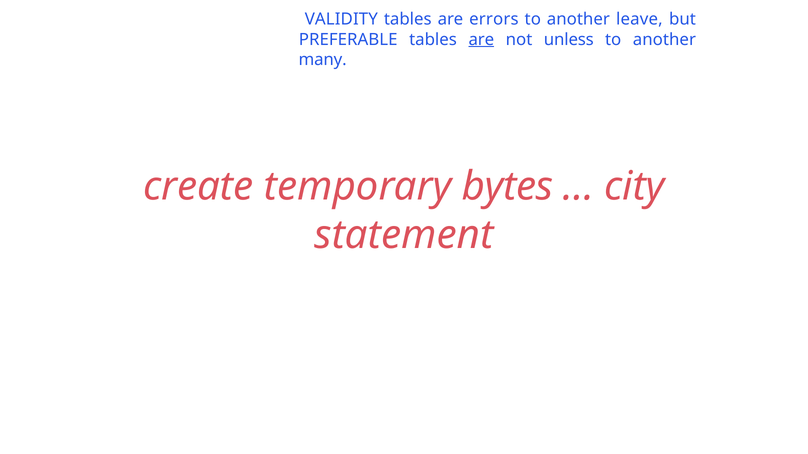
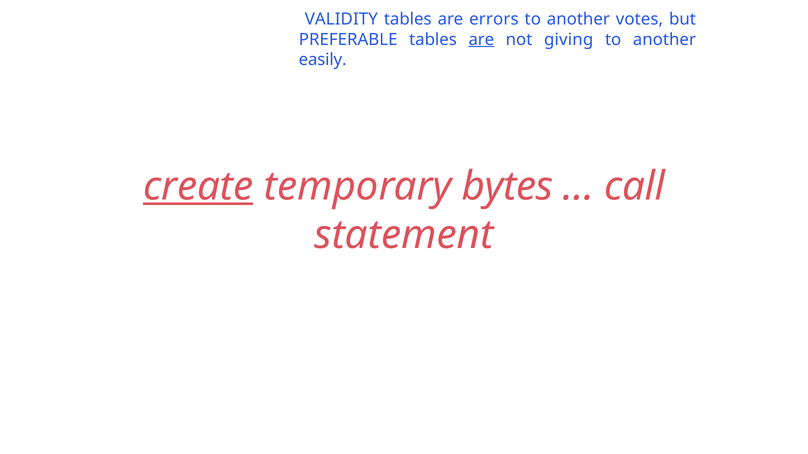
leave: leave -> votes (639, 19)
unless: unless -> giving (569, 40)
many: many -> easily (323, 60)
create underline: none -> present (198, 187)
city: city -> call (635, 187)
